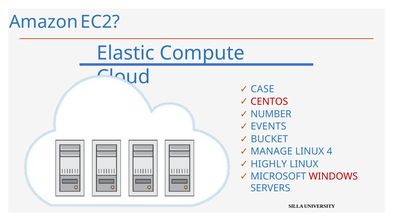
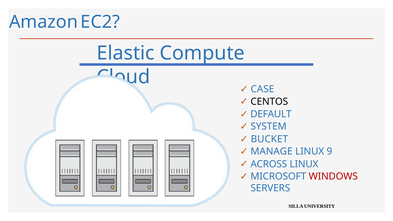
CENTOS colour: red -> black (269, 102)
NUMBER: NUMBER -> DEFAULT (271, 114)
EVENTS: EVENTS -> SYSTEM (269, 127)
4: 4 -> 9 (329, 151)
HIGHLY: HIGHLY -> ACROSS (269, 164)
